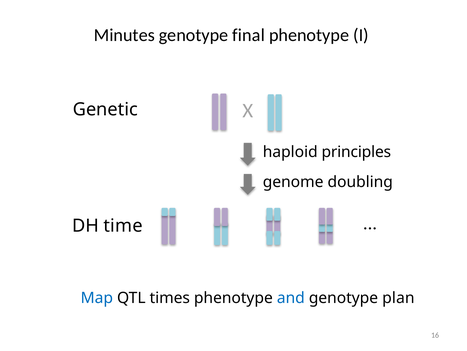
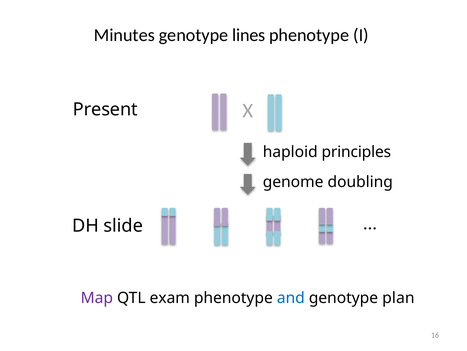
final: final -> lines (249, 35)
Genetic: Genetic -> Present (105, 109)
time: time -> slide (123, 225)
Map colour: blue -> purple (97, 297)
times: times -> exam (170, 297)
